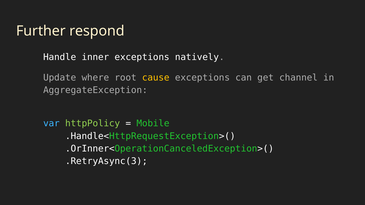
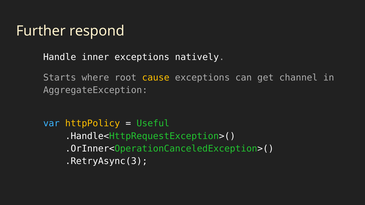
Update: Update -> Starts (60, 78)
httpPolicy colour: light green -> yellow (93, 124)
Mobile: Mobile -> Useful (153, 124)
